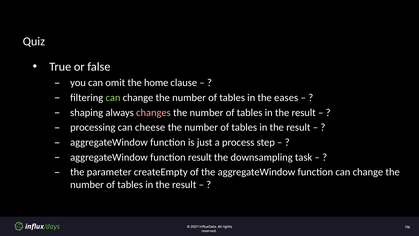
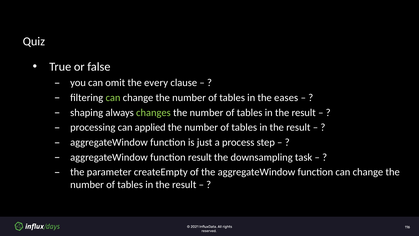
home: home -> every (156, 83)
changes colour: pink -> light green (153, 112)
cheese: cheese -> applied (150, 127)
